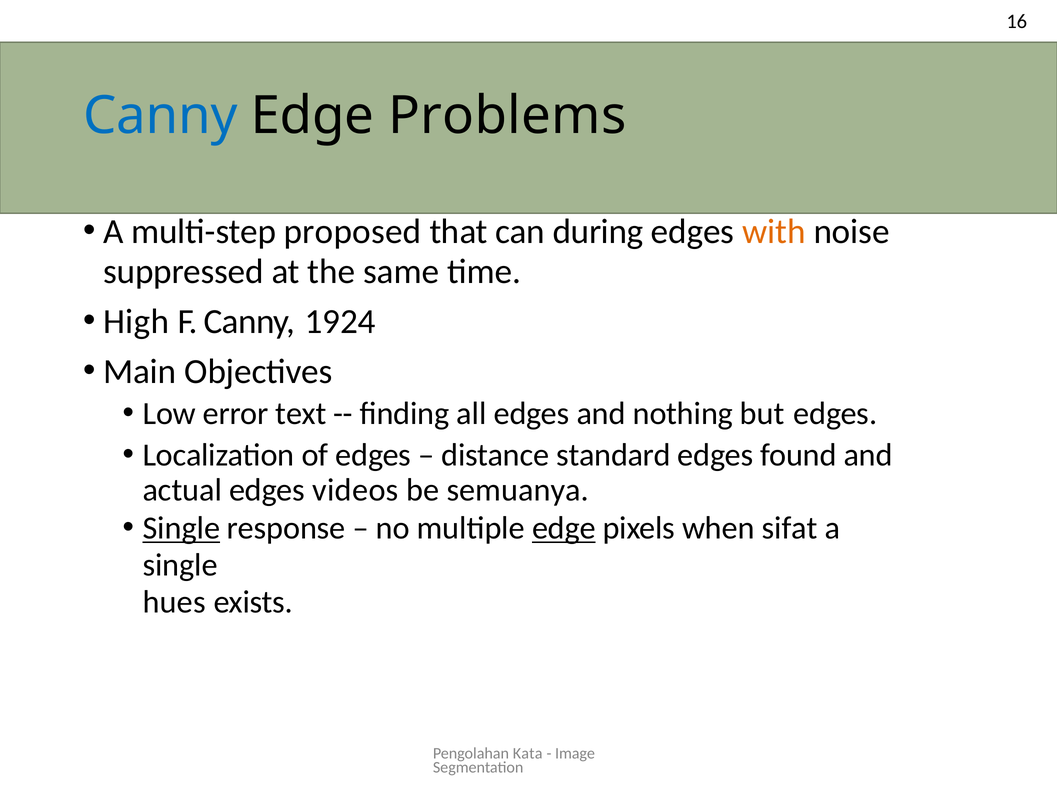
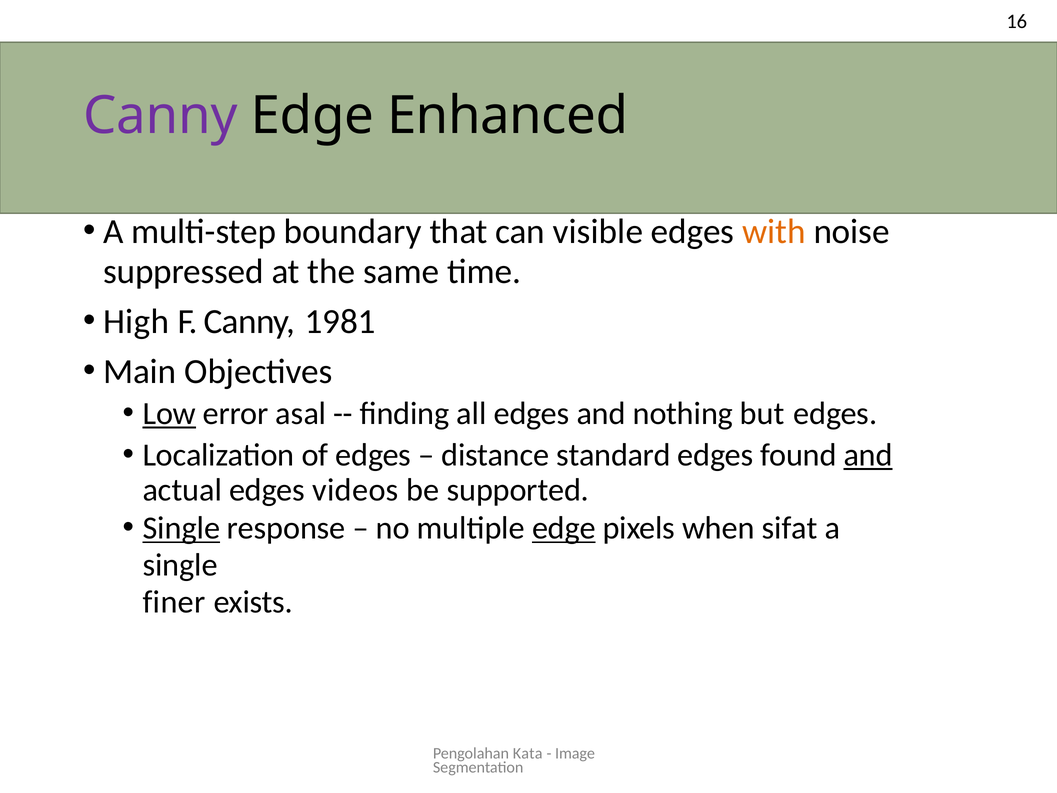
Canny colour: blue -> purple (160, 116)
Problems: Problems -> Enhanced (508, 116)
proposed: proposed -> boundary (353, 231)
during: during -> visible (598, 231)
1924: 1924 -> 1981 (340, 321)
Low underline: none -> present (169, 414)
text: text -> asal (301, 414)
and underline: none -> present (868, 455)
semuanya: semuanya -> supported (518, 490)
hues: hues -> finer (174, 602)
